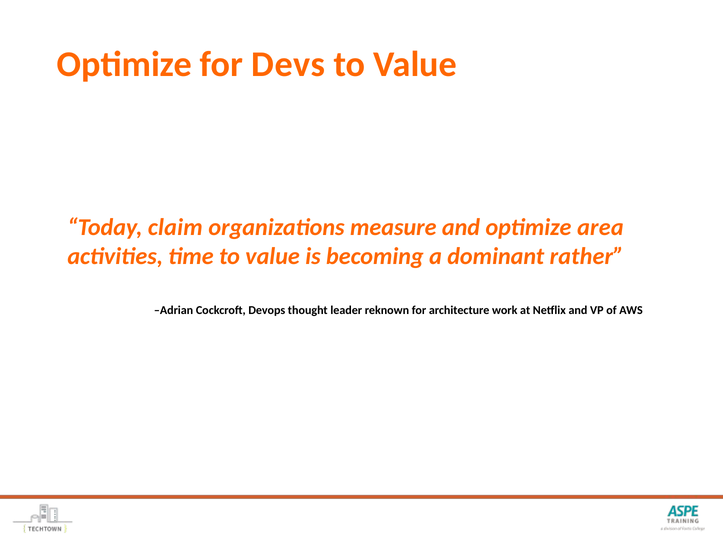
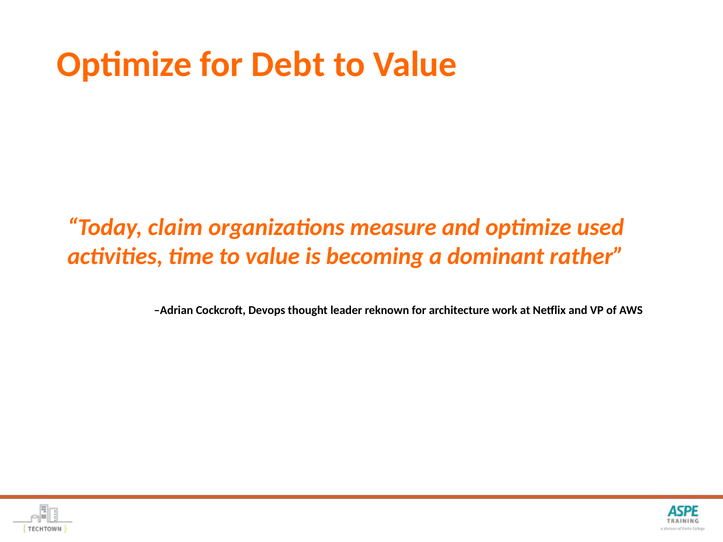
Devs: Devs -> Debt (288, 64)
area: area -> used (600, 228)
